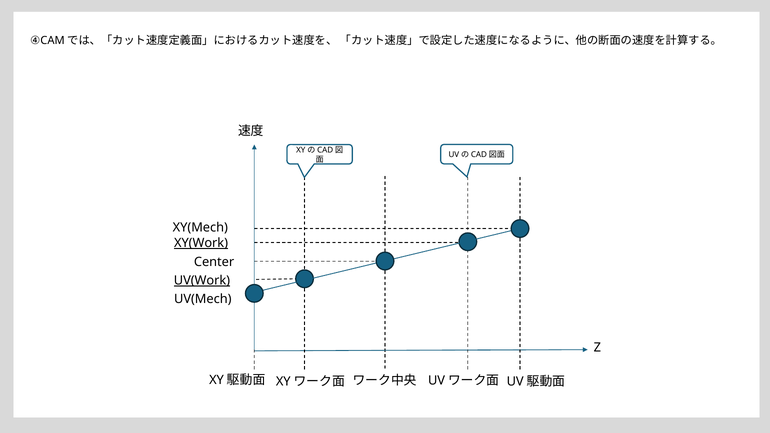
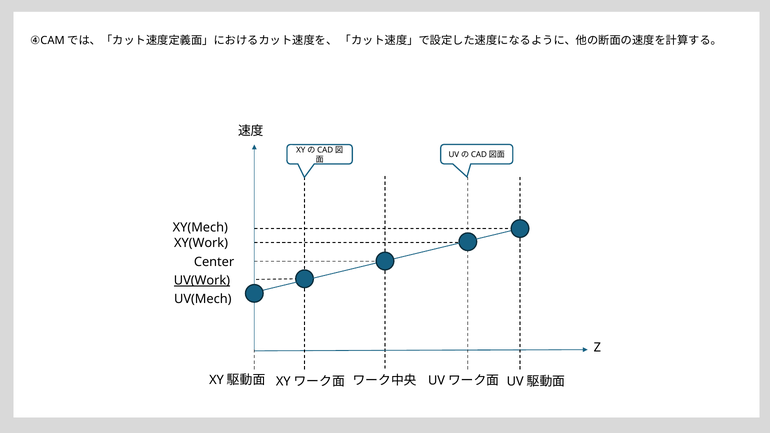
XY(Work underline: present -> none (201, 243)
